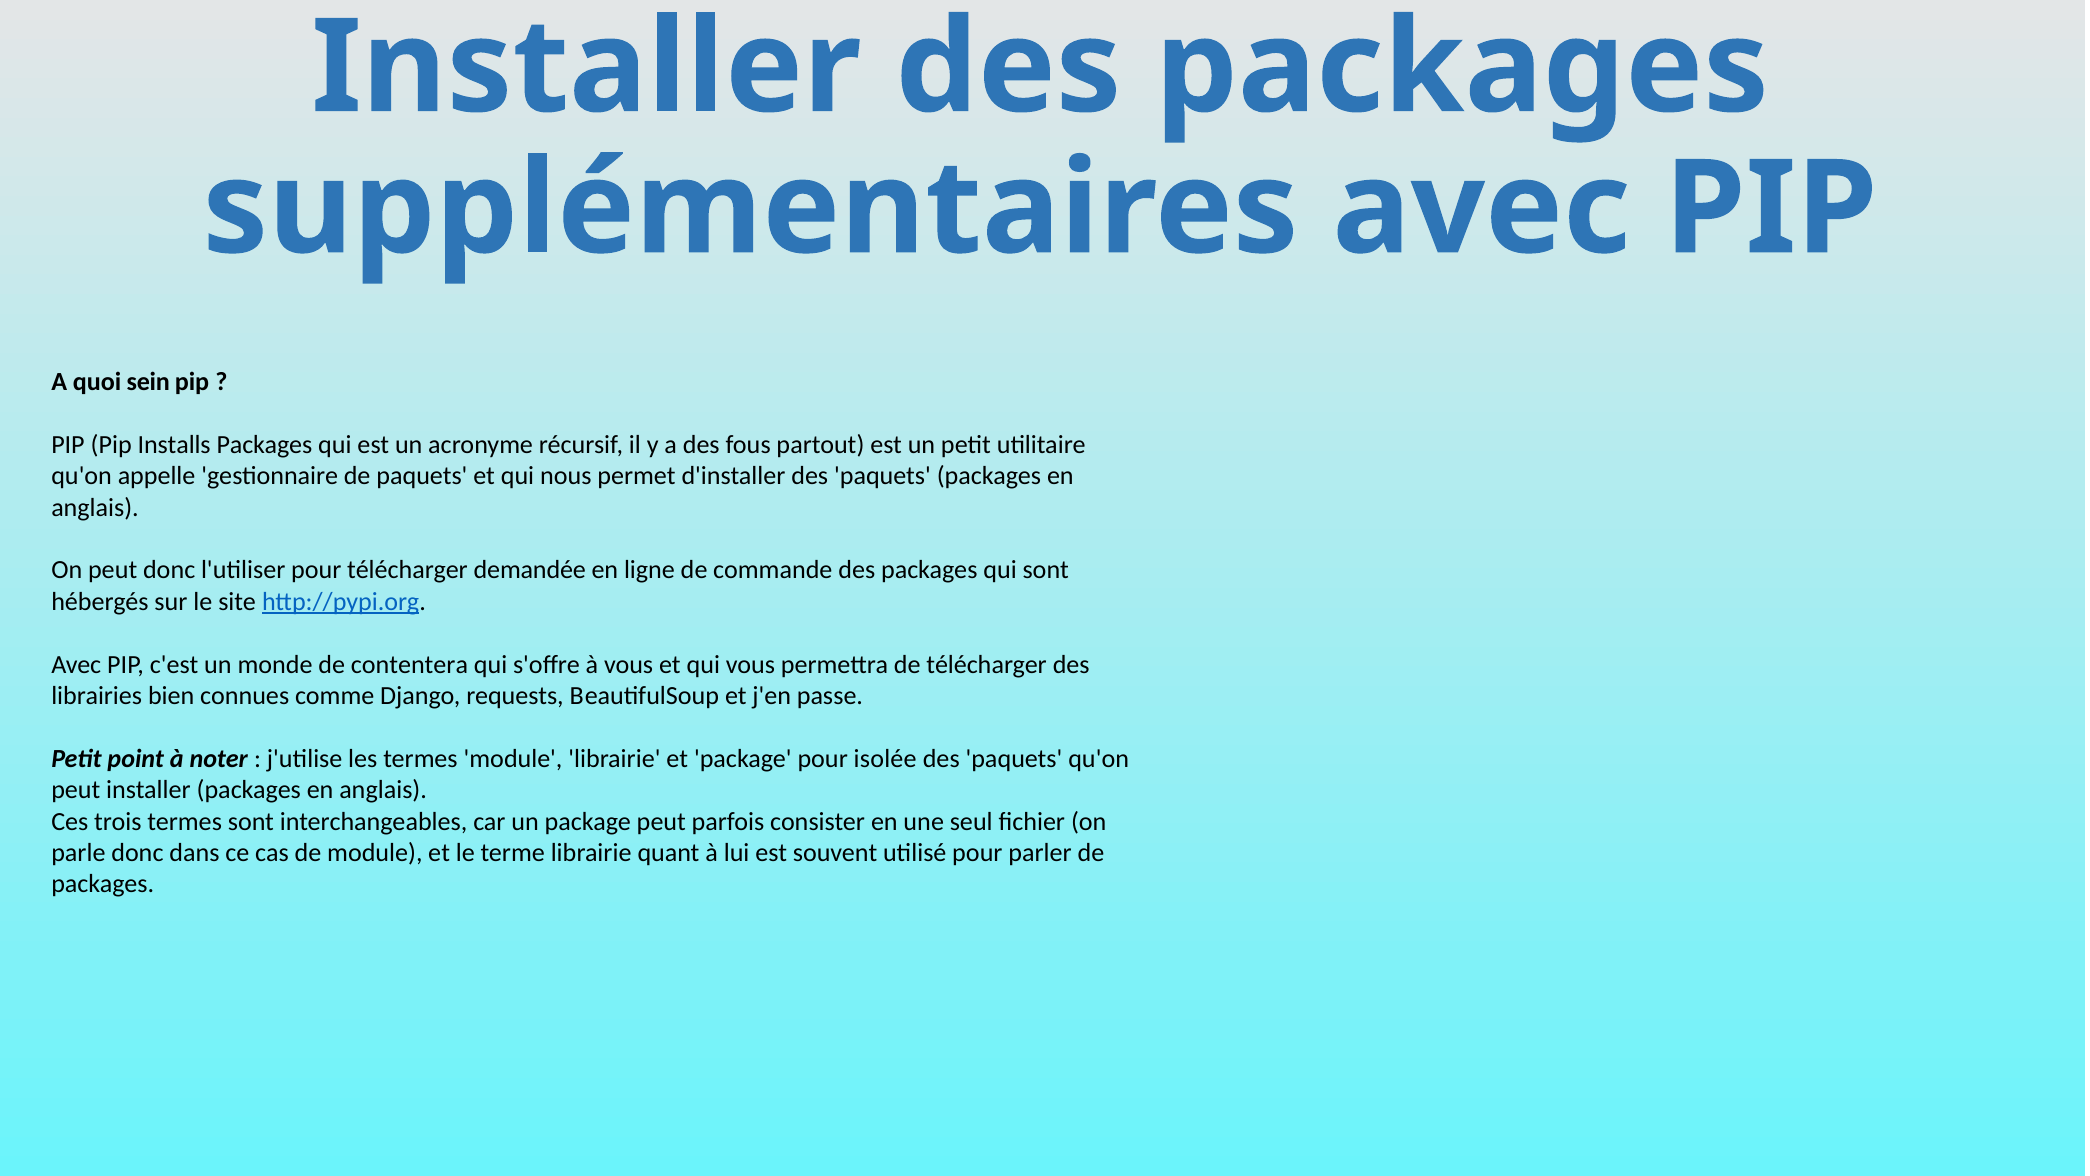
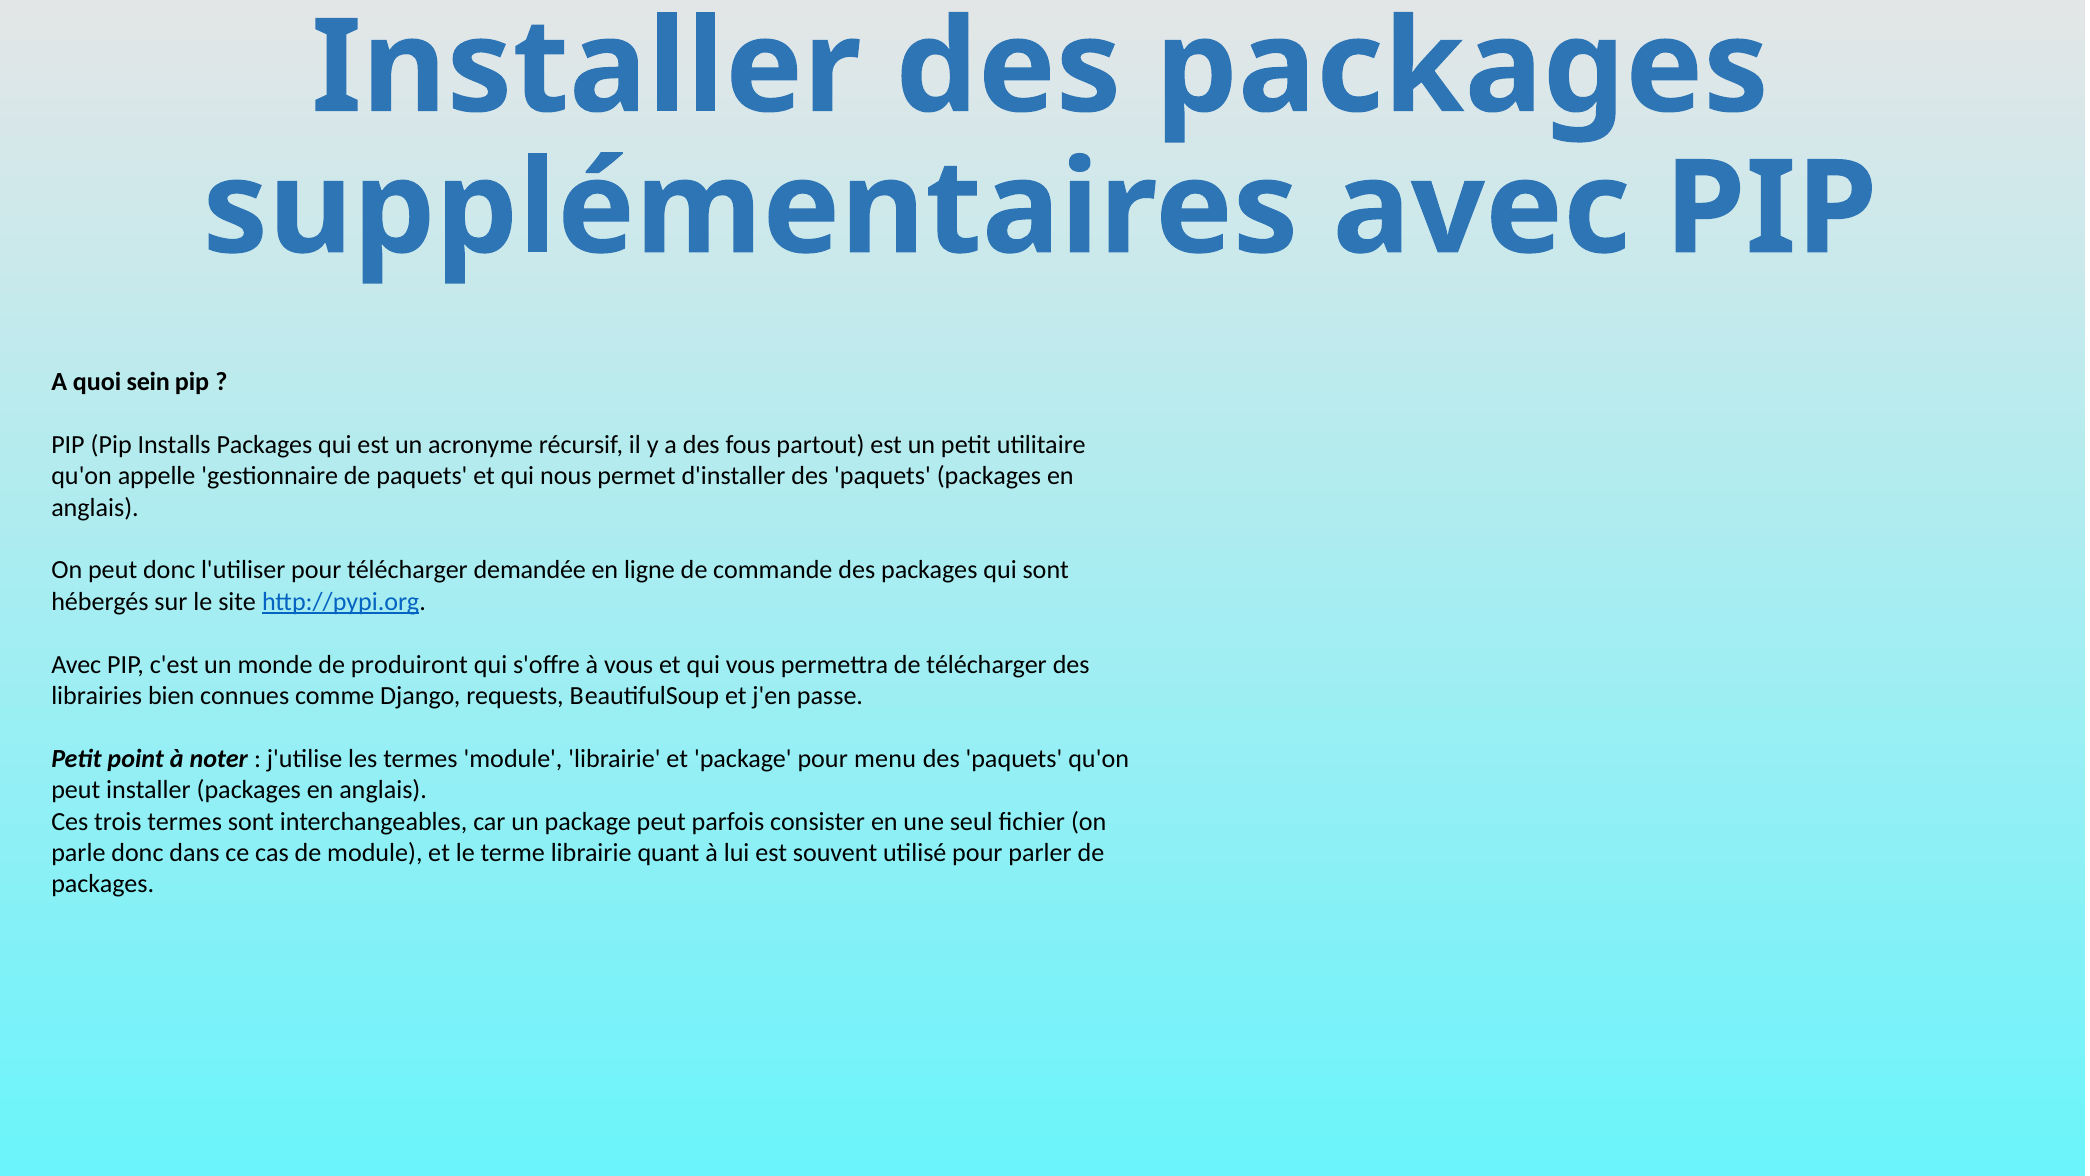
contentera: contentera -> produiront (409, 664)
isolée: isolée -> menu (885, 759)
